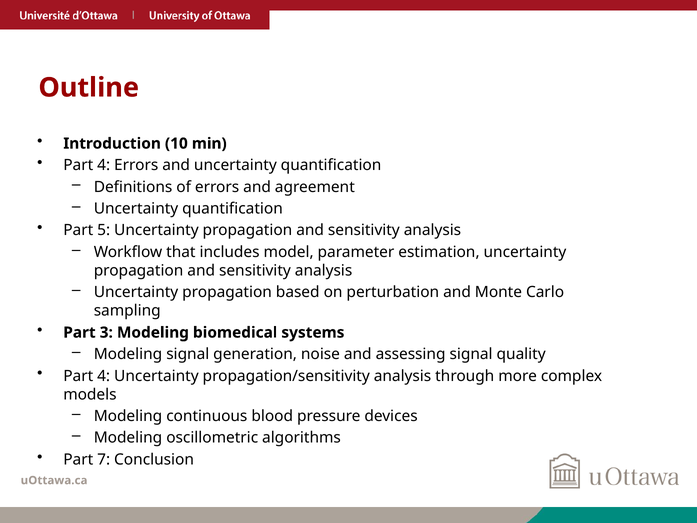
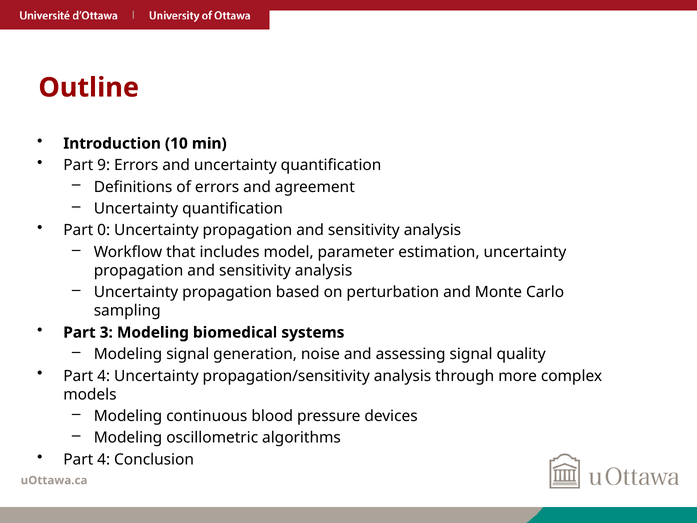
4: 4 -> 9 (104, 165)
5: 5 -> 0 (104, 230)
7: 7 -> 4 (104, 459)
